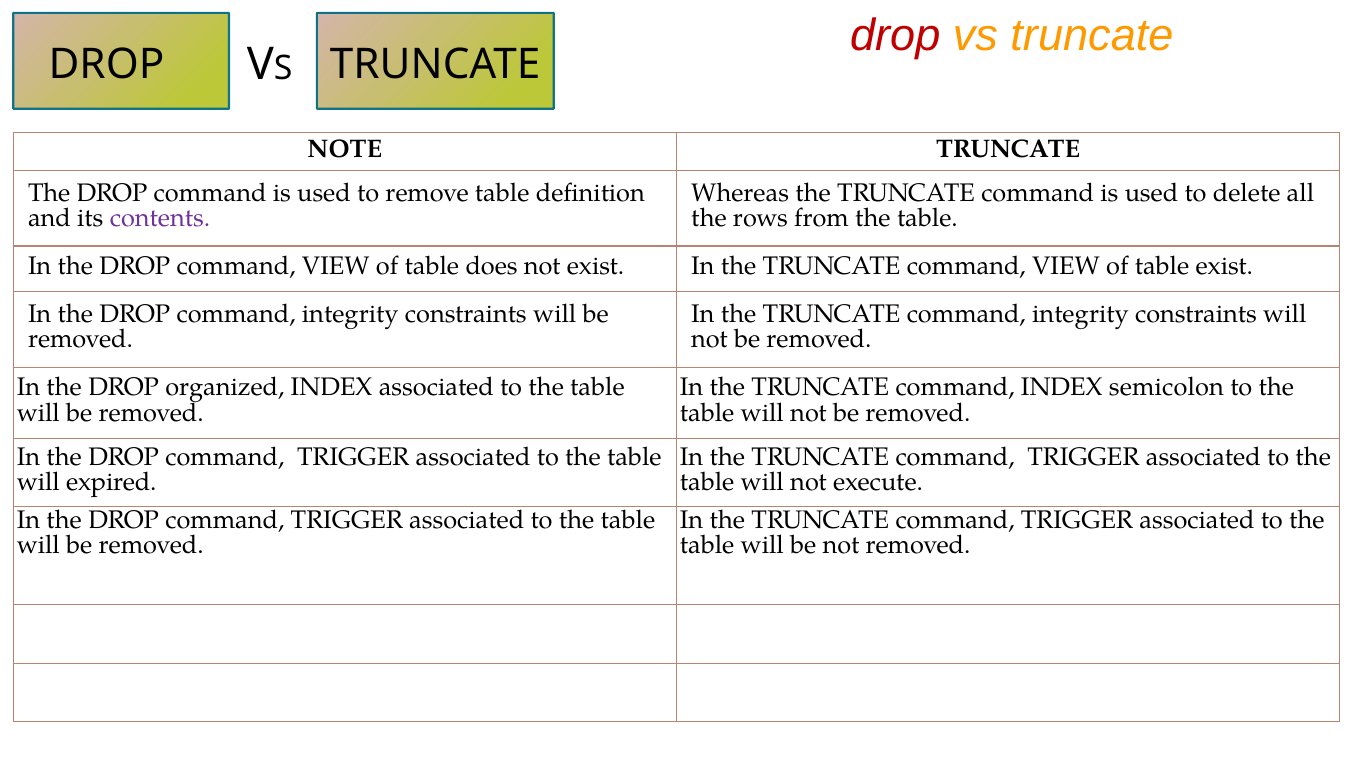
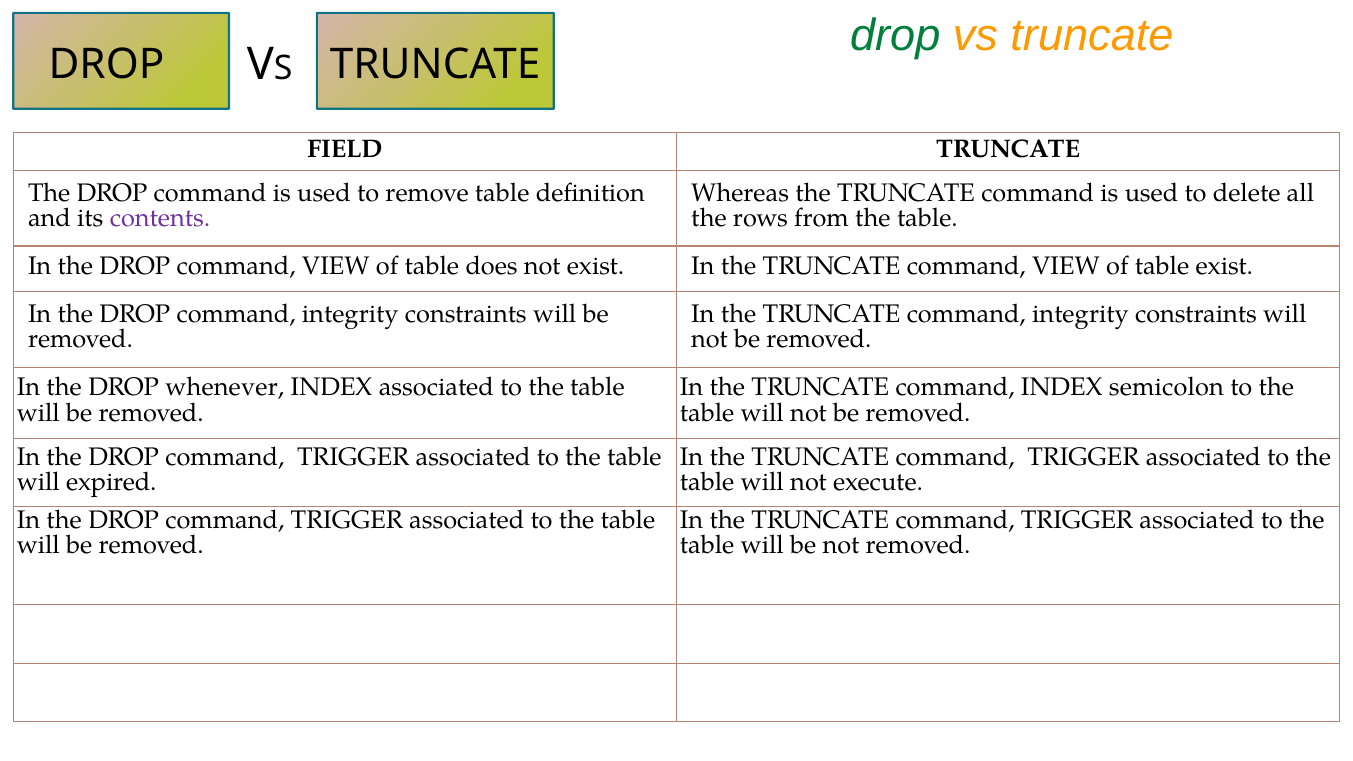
drop colour: red -> green (895, 35)
NOTE: NOTE -> FIELD (345, 149)
organized: organized -> whenever (225, 387)
